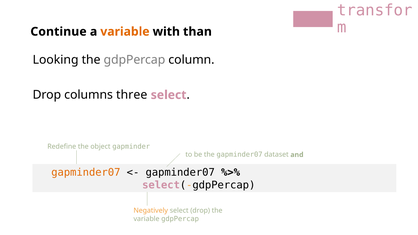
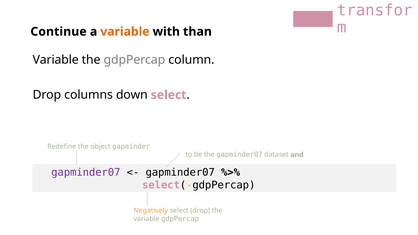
Looking: Looking -> Variable (56, 60)
three: three -> down (132, 95)
gapminder07 colour: orange -> purple (86, 173)
